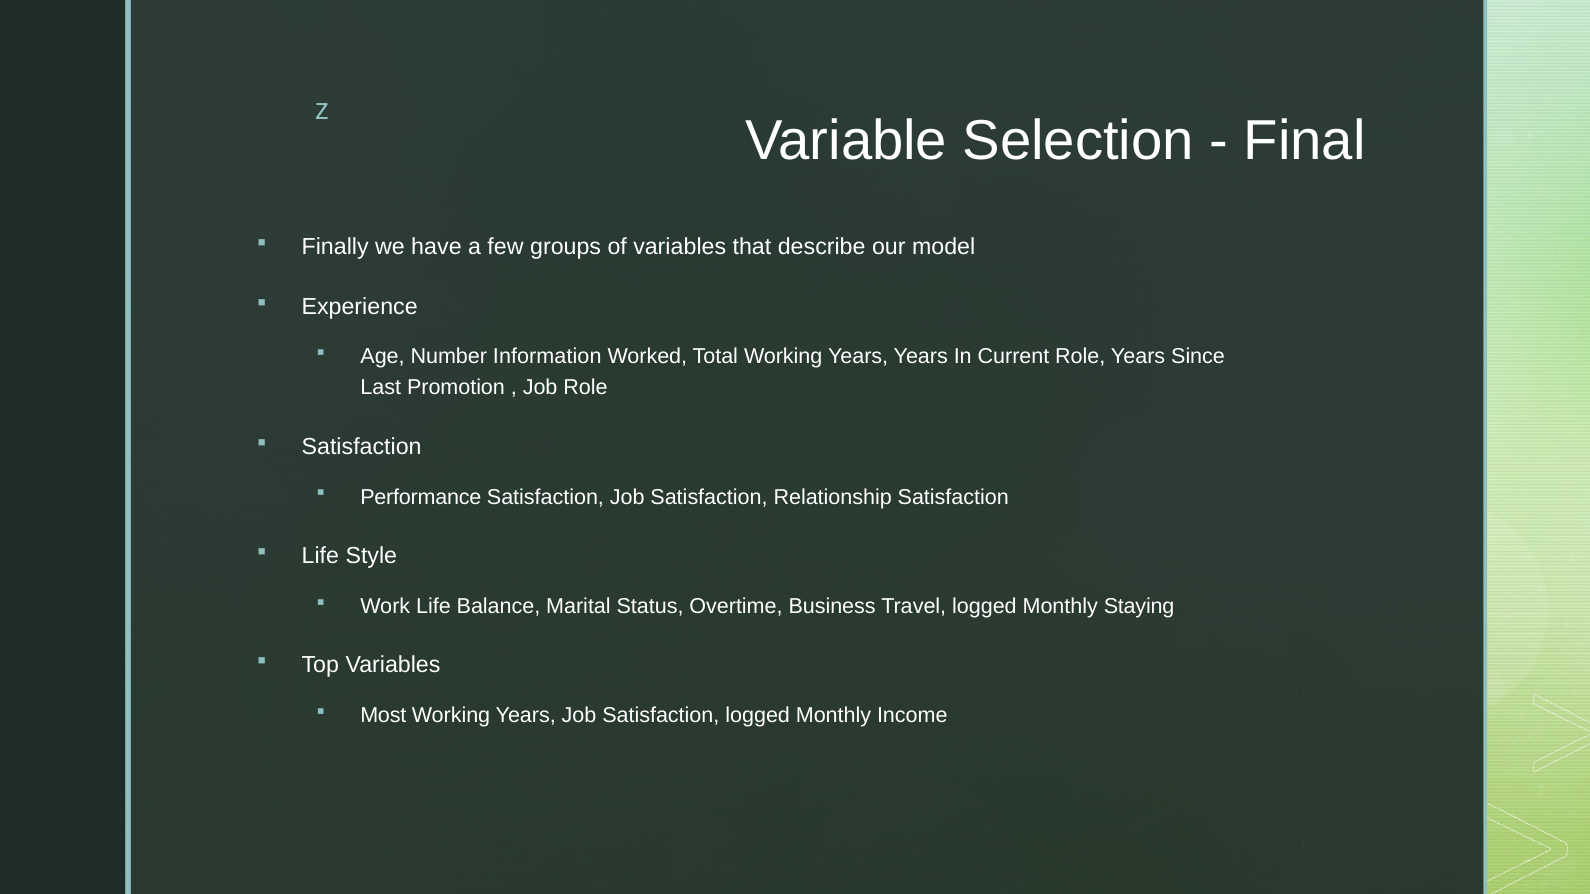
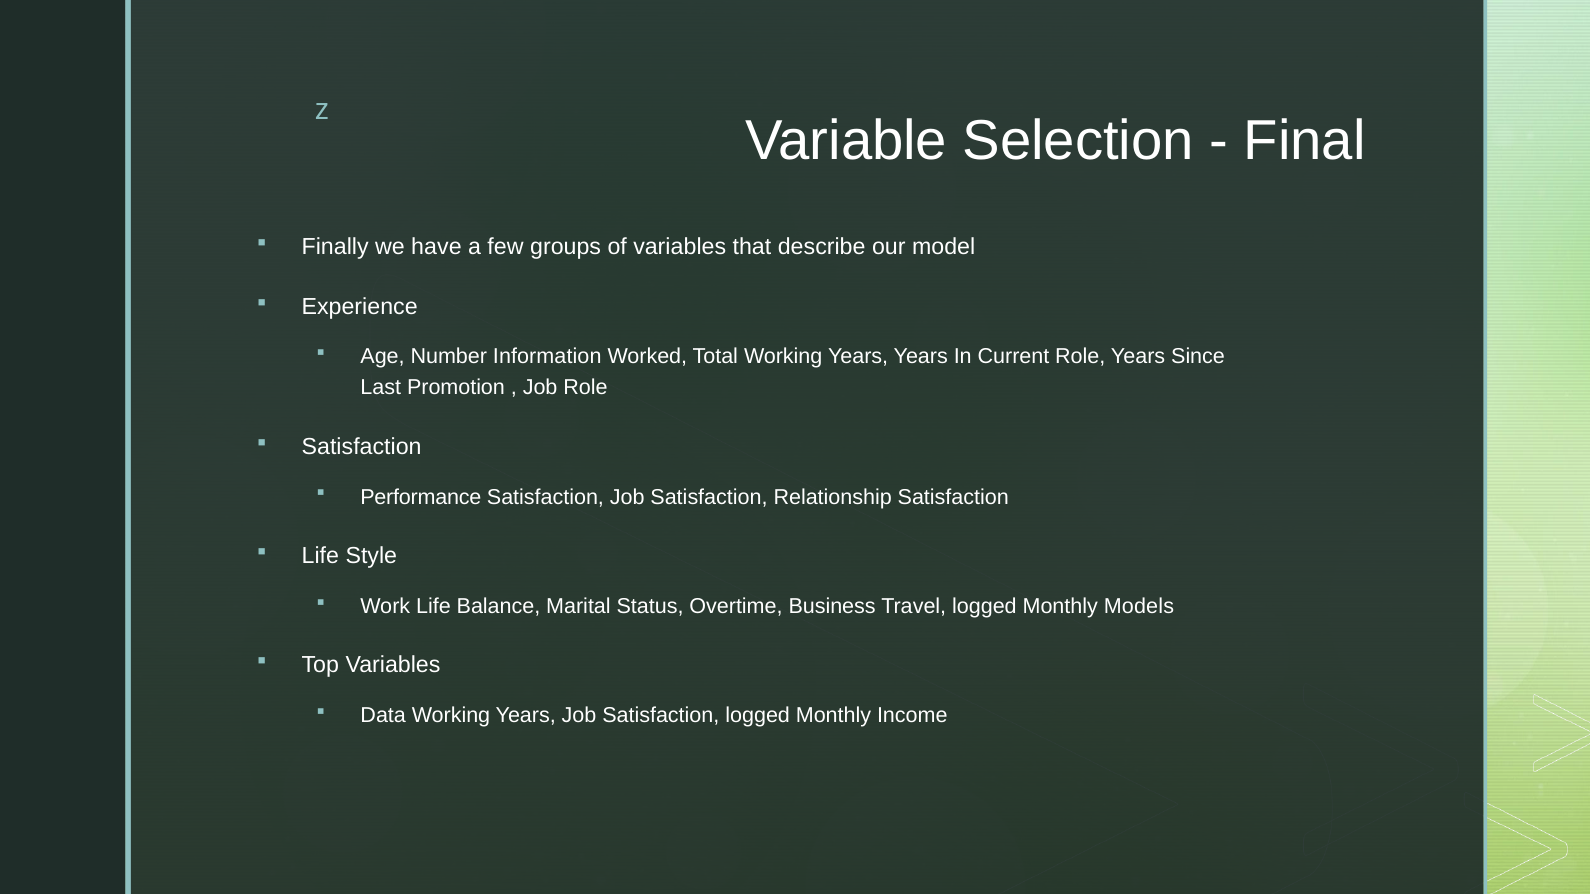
Staying: Staying -> Models (1139, 606)
Most: Most -> Data (383, 715)
